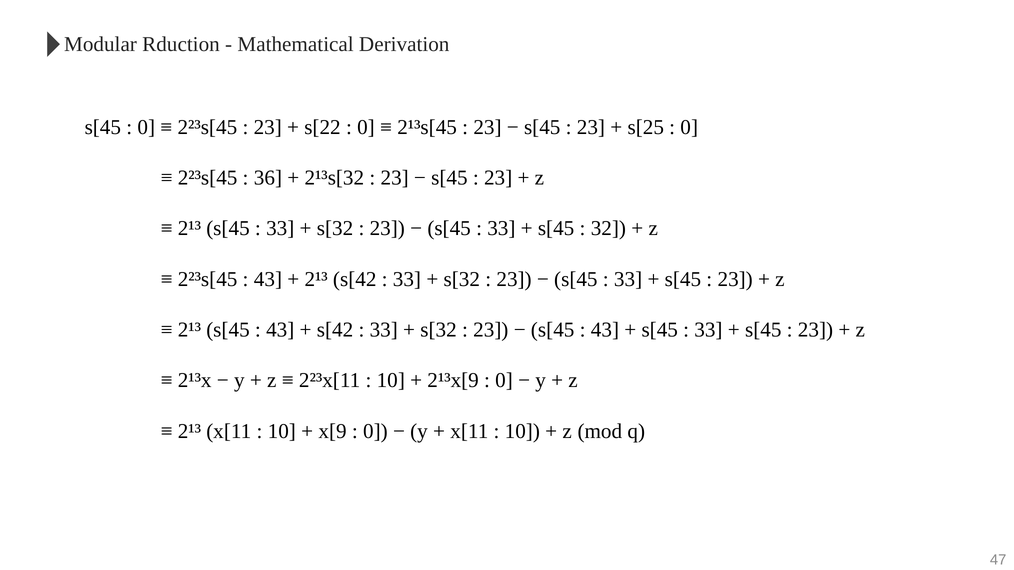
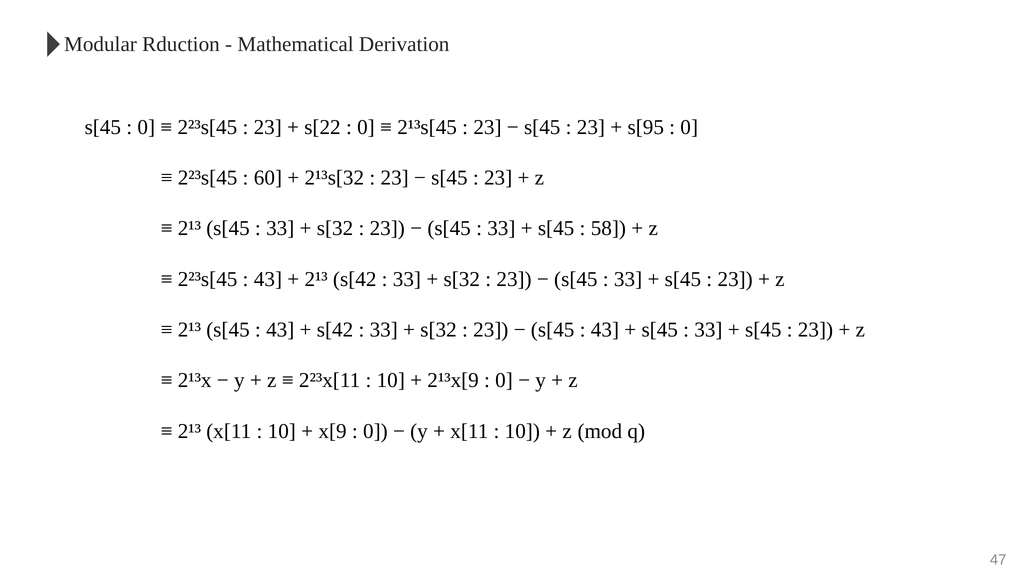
s[25: s[25 -> s[95 (646, 127)
36: 36 -> 60 (268, 178)
32: 32 -> 58 (608, 229)
